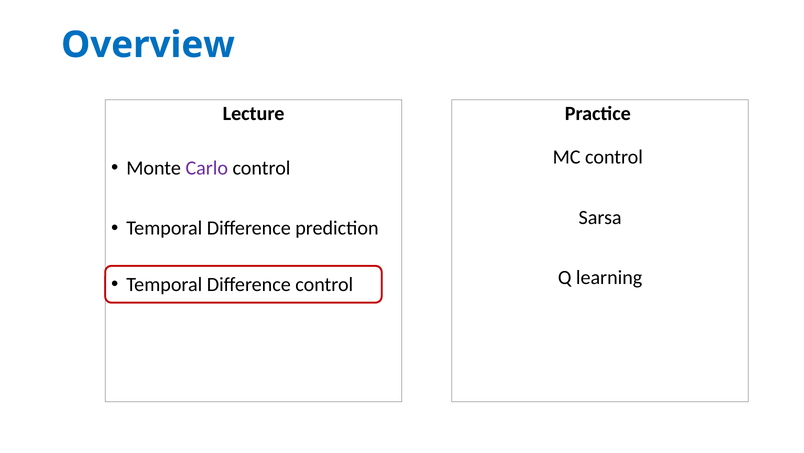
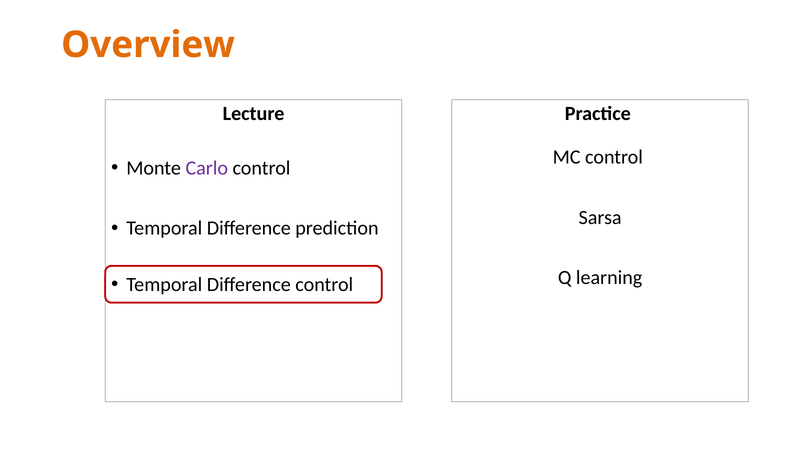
Overview colour: blue -> orange (148, 45)
